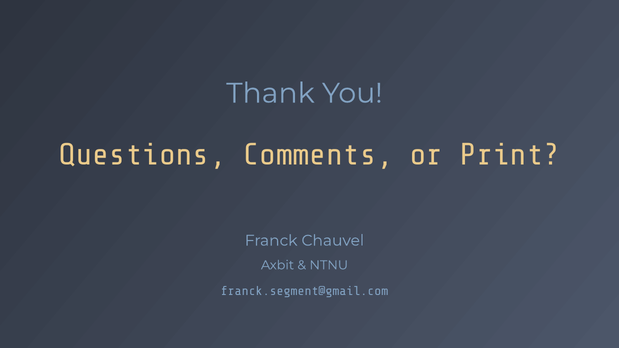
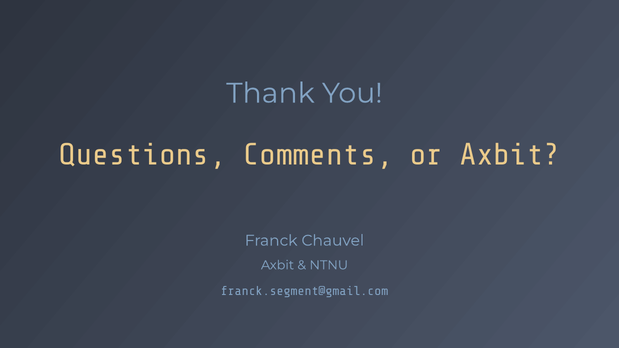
or Print: Print -> Axbit (510, 155)
